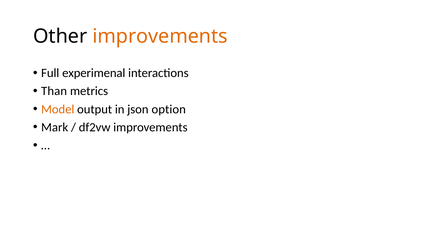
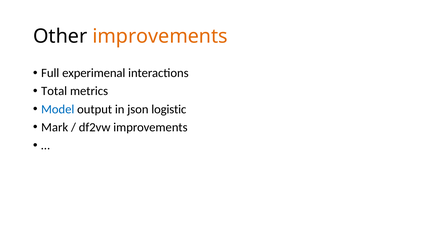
Than: Than -> Total (54, 91)
Model colour: orange -> blue (58, 109)
option: option -> logistic (169, 109)
